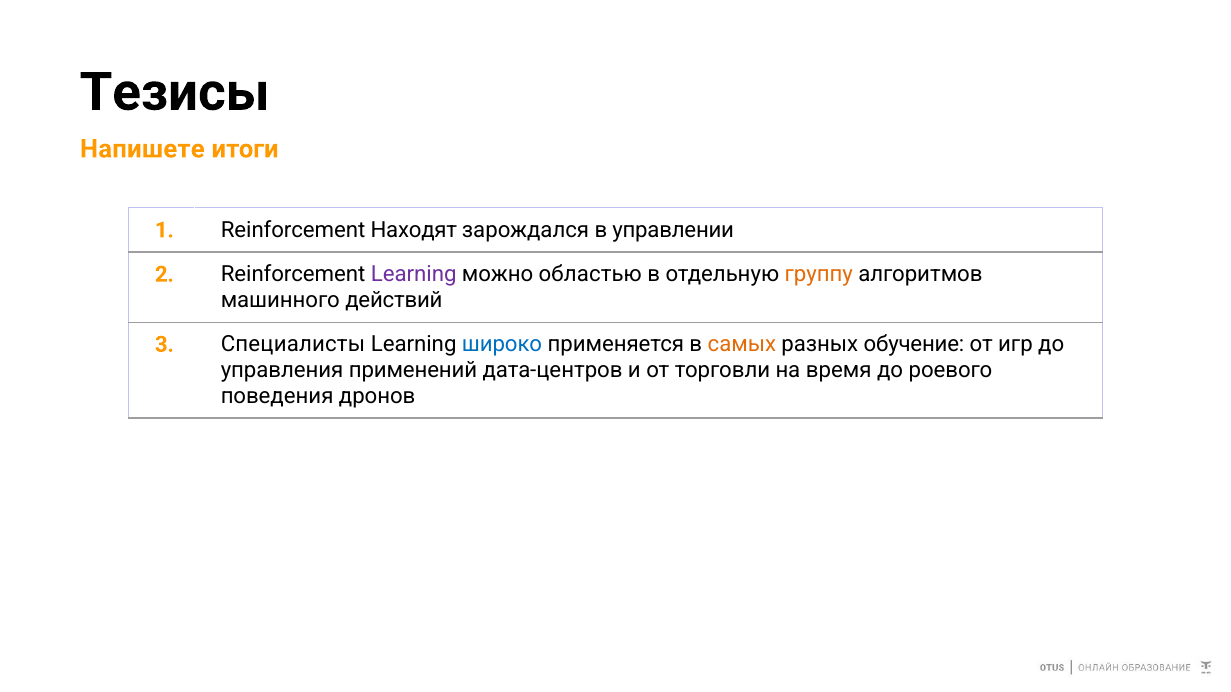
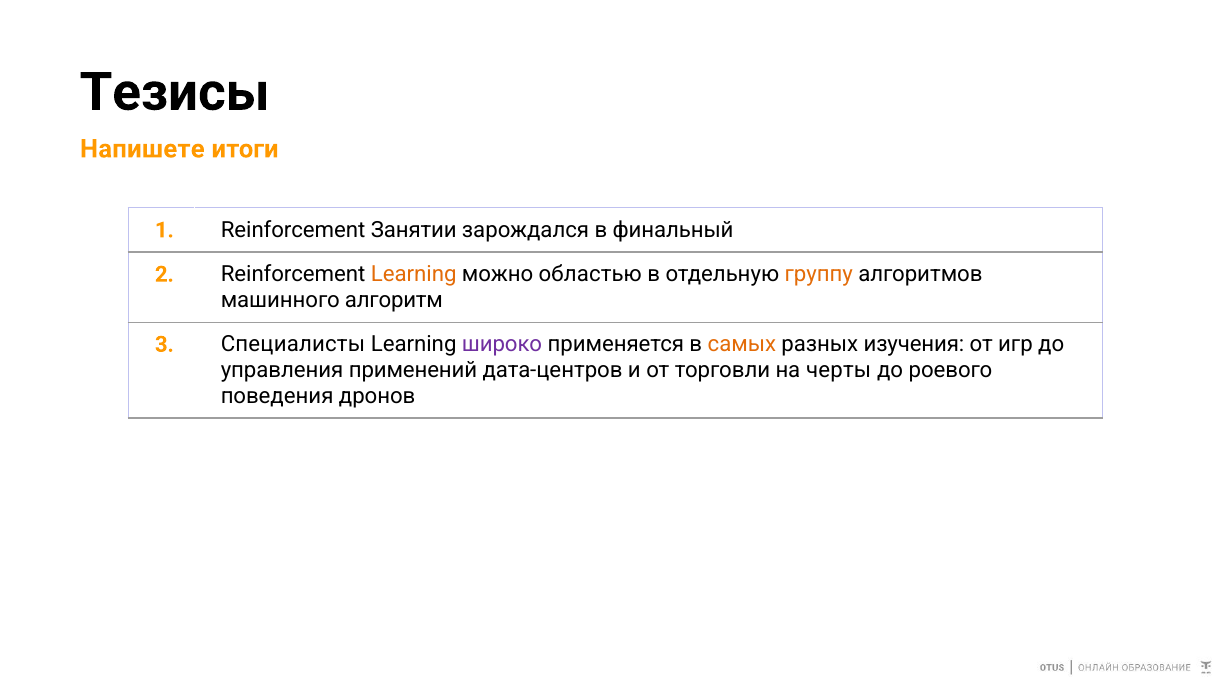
Находят: Находят -> Занятии (414, 230)
управлении: управлении -> финальный (673, 230)
Learning colour: purple -> orange (414, 275)
действий: действий -> алгоритм (394, 300)
широко colour: blue -> purple (502, 345)
обучение: обучение -> изучения (914, 345)
время: время -> черты (839, 370)
